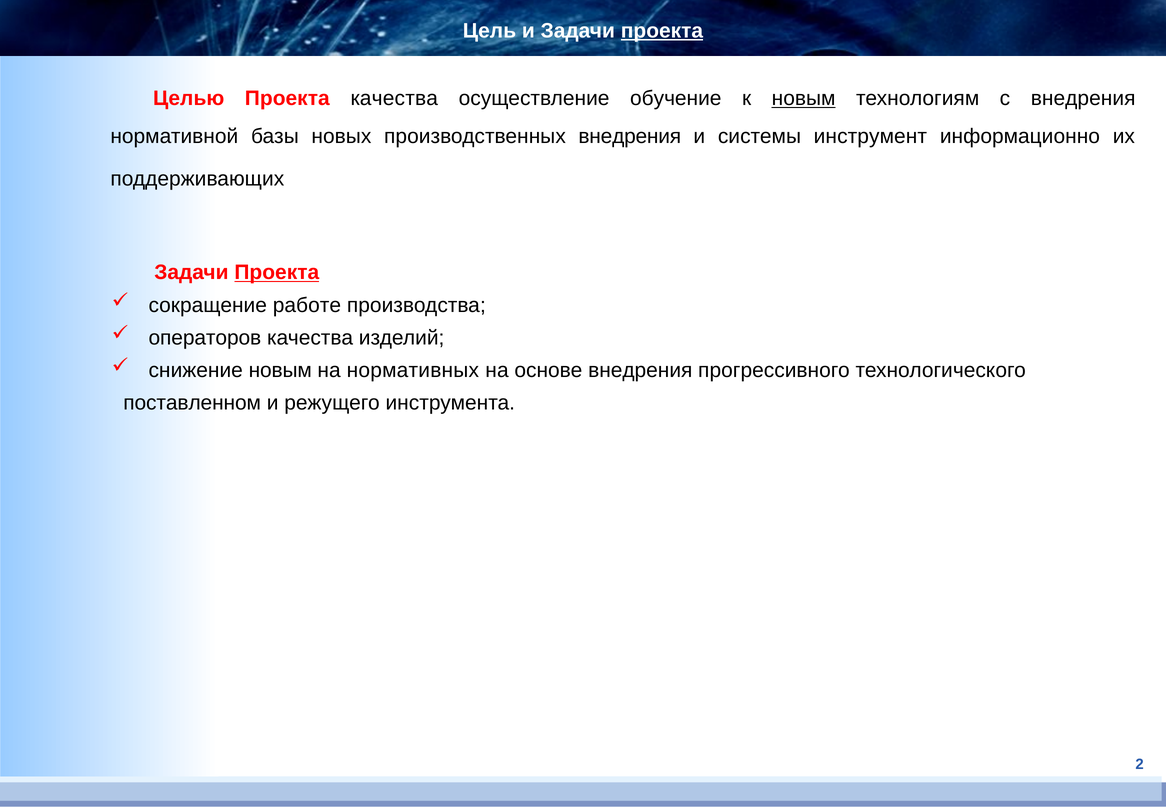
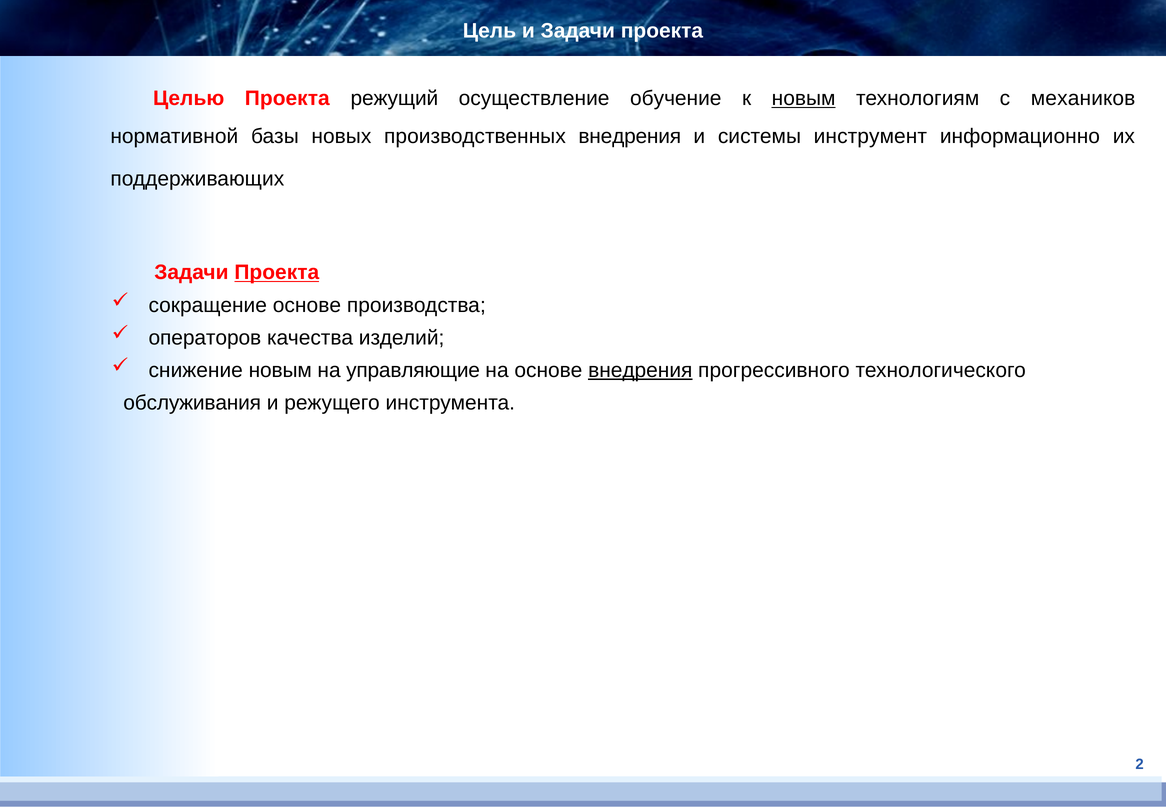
проекта underline: present -> none (662, 31)
Проекта качества: качества -> режущий (394, 99)
с внедрения: внедрения -> механиков (1083, 99)
сокращение работе: работе -> основе (307, 305)
нормативных: нормативных -> управляющие (413, 370)
внедрения underline: none -> present (640, 370)
поставленном: поставленном -> обслуживания (192, 403)
